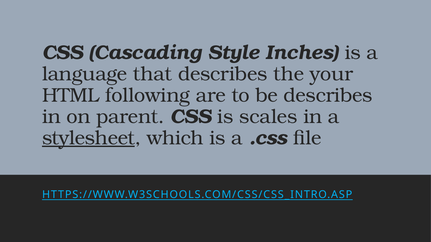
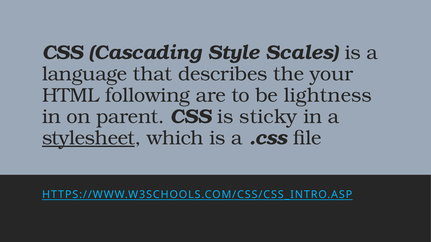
Inches: Inches -> Scales (302, 53)
be describes: describes -> lightness (328, 95)
scales: scales -> sticky (268, 117)
